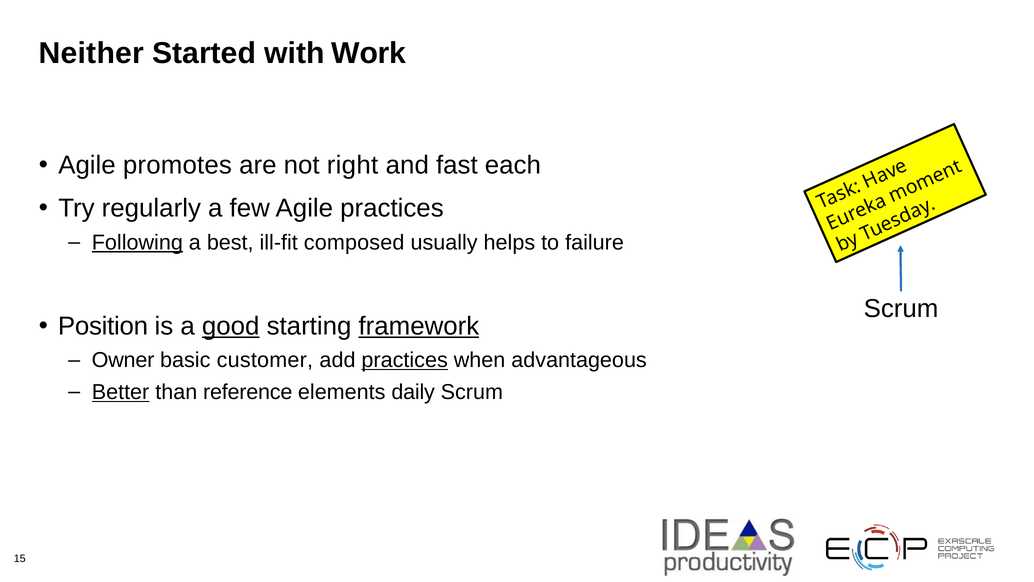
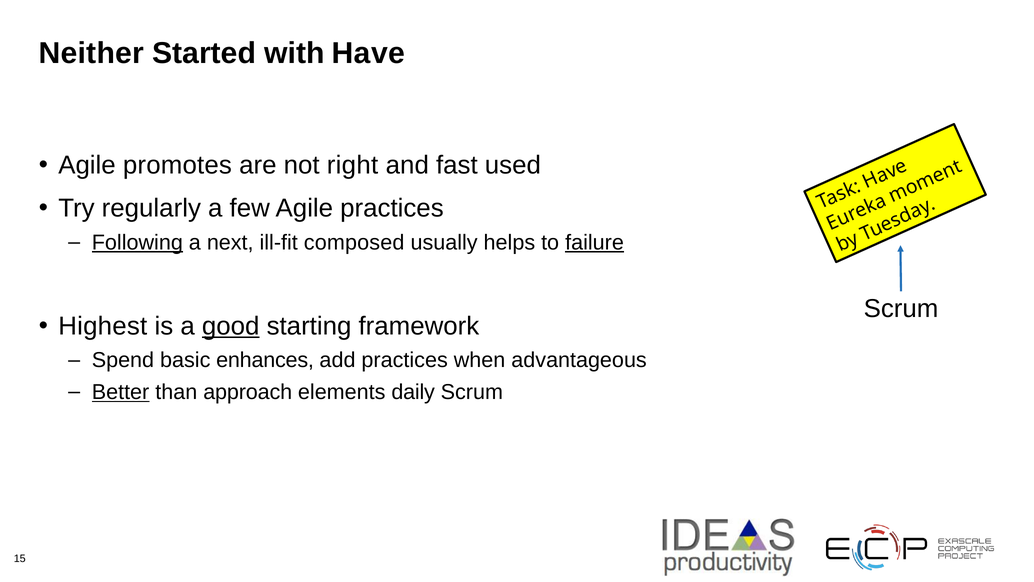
Work: Work -> Have (368, 53)
each: each -> used (513, 165)
best: best -> next (230, 242)
failure underline: none -> present (595, 242)
Position: Position -> Highest (103, 326)
framework underline: present -> none (419, 326)
Owner: Owner -> Spend (123, 360)
customer: customer -> enhances (265, 360)
practices underline: present -> none (405, 360)
reference: reference -> approach (248, 392)
